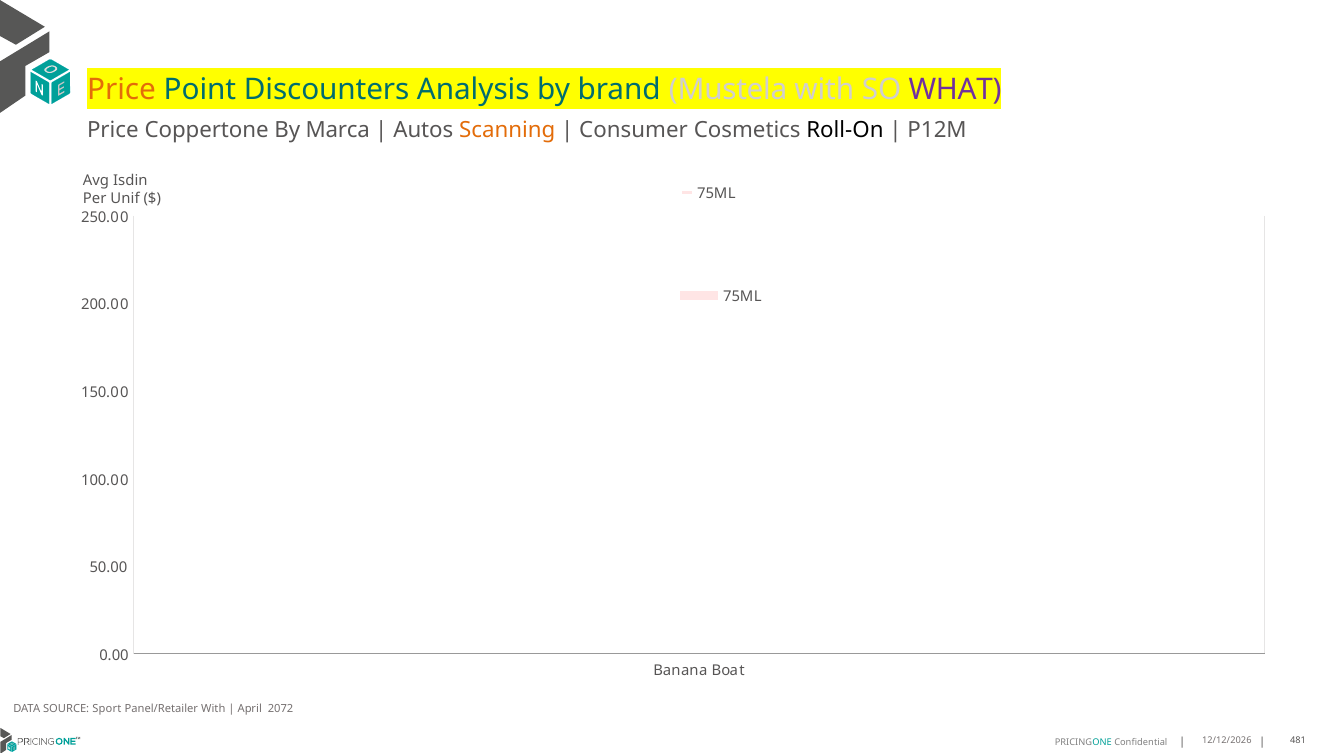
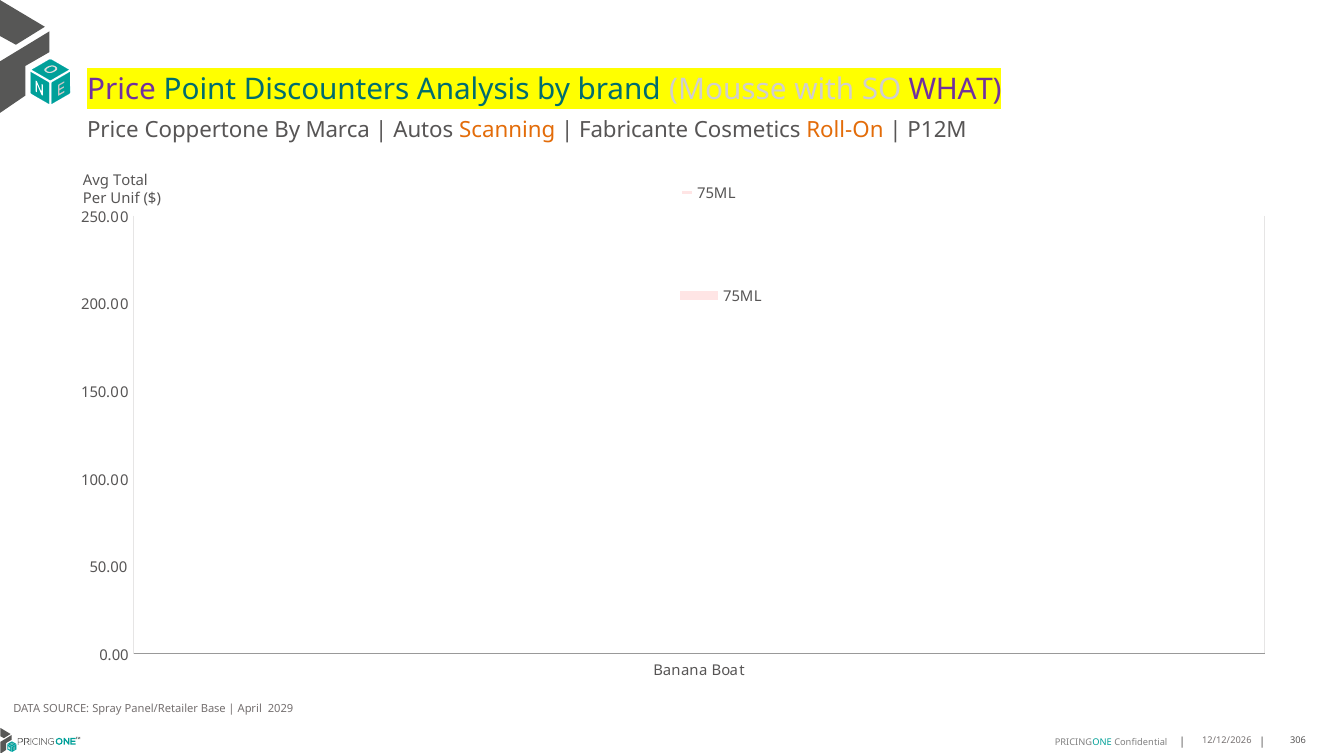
Price colour: orange -> purple (122, 90)
Mustela: Mustela -> Mousse (728, 90)
Consumer: Consumer -> Fabricante (634, 131)
Roll-On colour: black -> orange (845, 131)
Isdin: Isdin -> Total (130, 181)
Sport: Sport -> Spray (107, 709)
Panel/Retailer With: With -> Base (213, 709)
2072: 2072 -> 2029 (281, 709)
481: 481 -> 306 (1298, 741)
